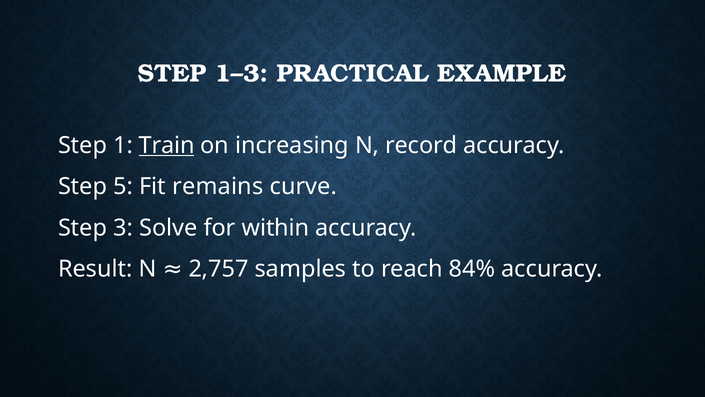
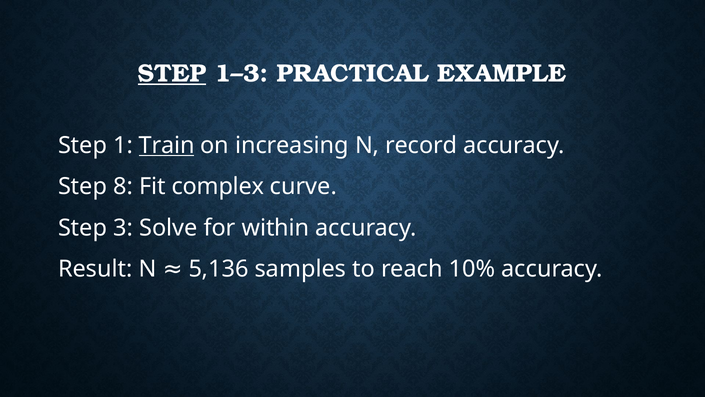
STEP underline: none -> present (172, 73)
5: 5 -> 8 (123, 186)
remains: remains -> complex (218, 186)
2,757: 2,757 -> 5,136 (219, 269)
84%: 84% -> 10% (472, 269)
